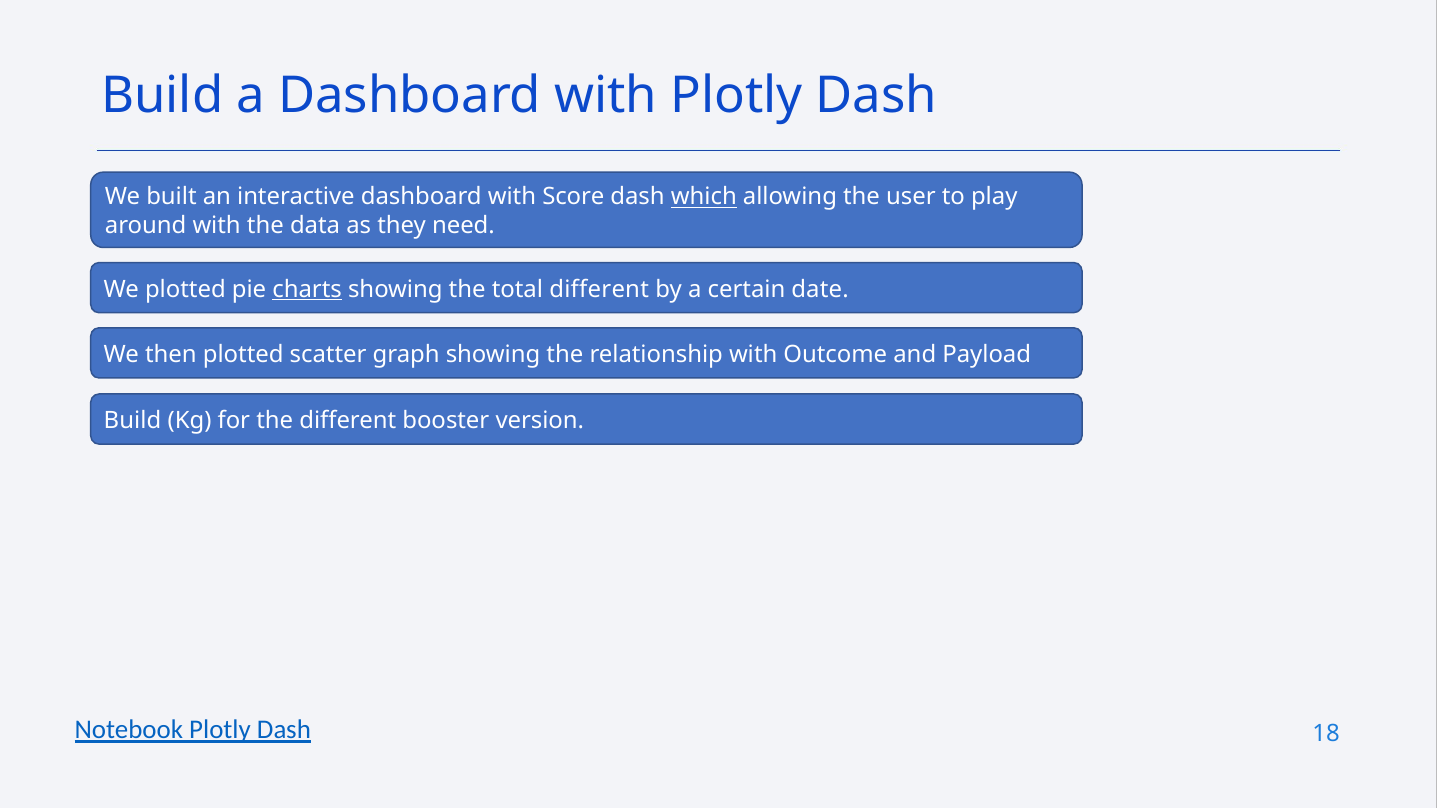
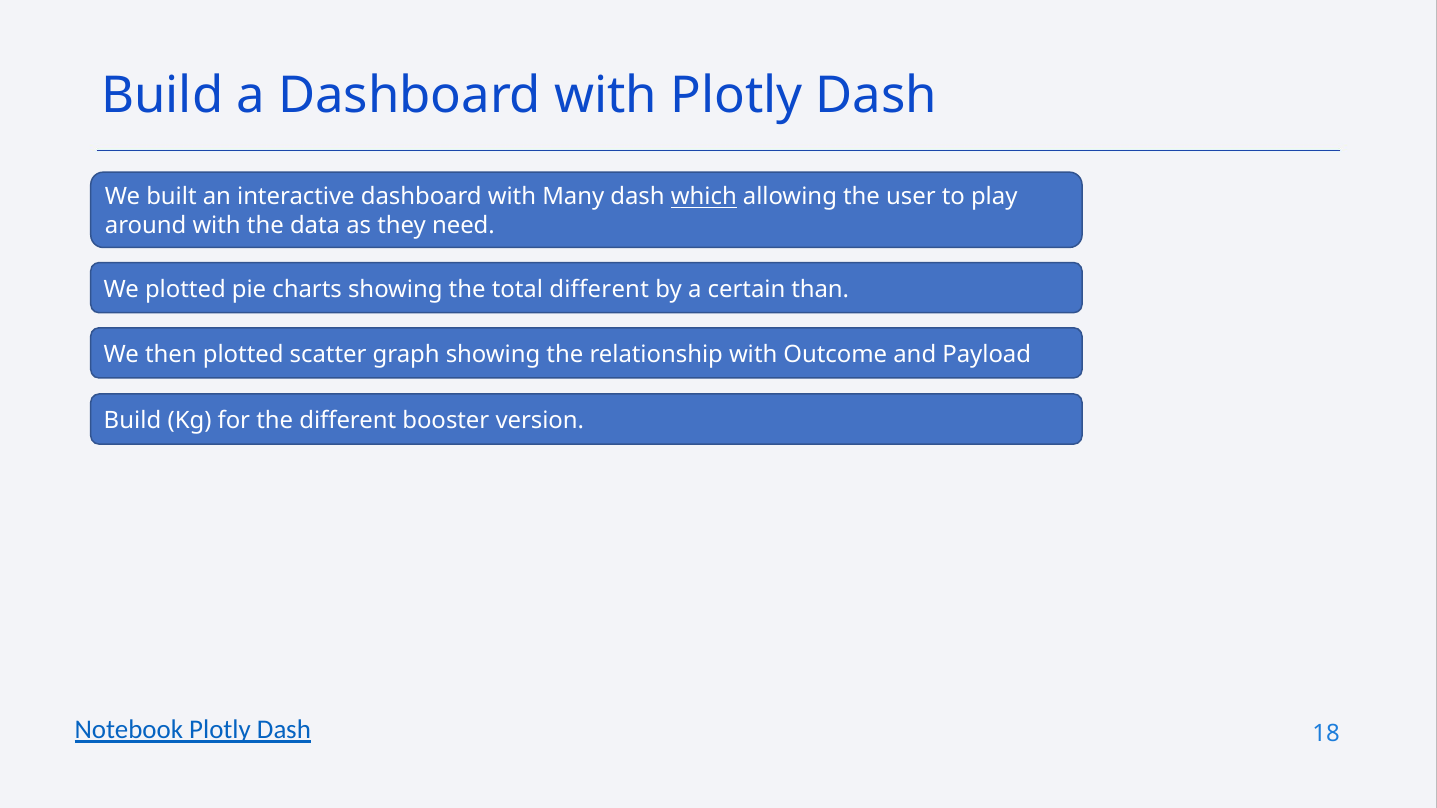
Score: Score -> Many (573, 197)
charts underline: present -> none (307, 289)
date: date -> than (820, 289)
